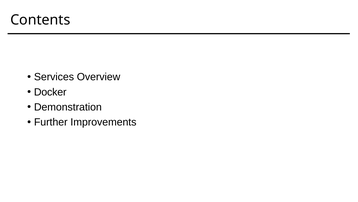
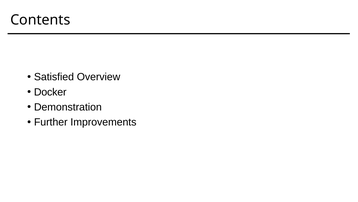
Services: Services -> Satisfied (54, 77)
